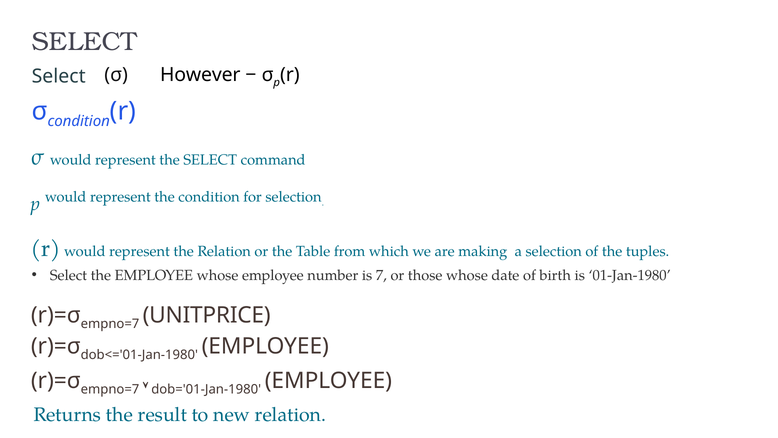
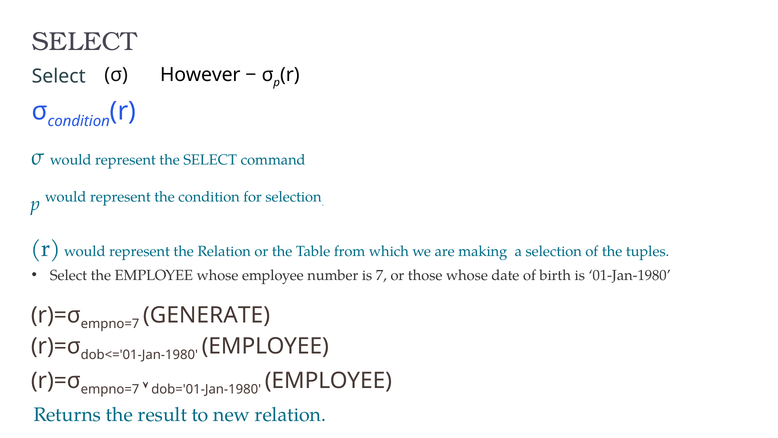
UNITPRICE: UNITPRICE -> GENERATE (207, 315)
